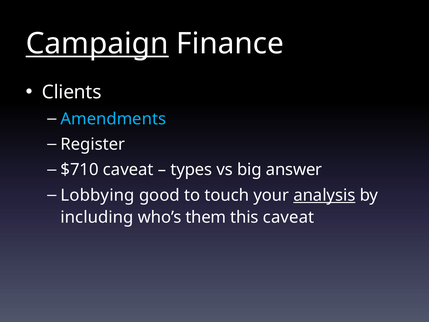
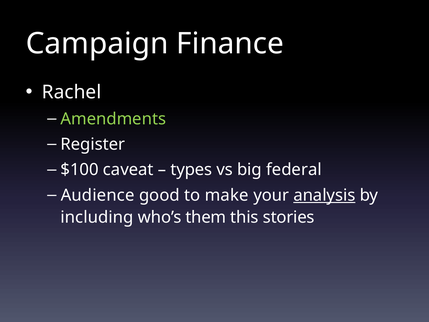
Campaign underline: present -> none (97, 44)
Clients: Clients -> Rachel (72, 92)
Amendments colour: light blue -> light green (113, 119)
$710: $710 -> $100 (80, 170)
answer: answer -> federal (294, 170)
Lobbying: Lobbying -> Audience (98, 195)
touch: touch -> make (227, 195)
this caveat: caveat -> stories (289, 217)
